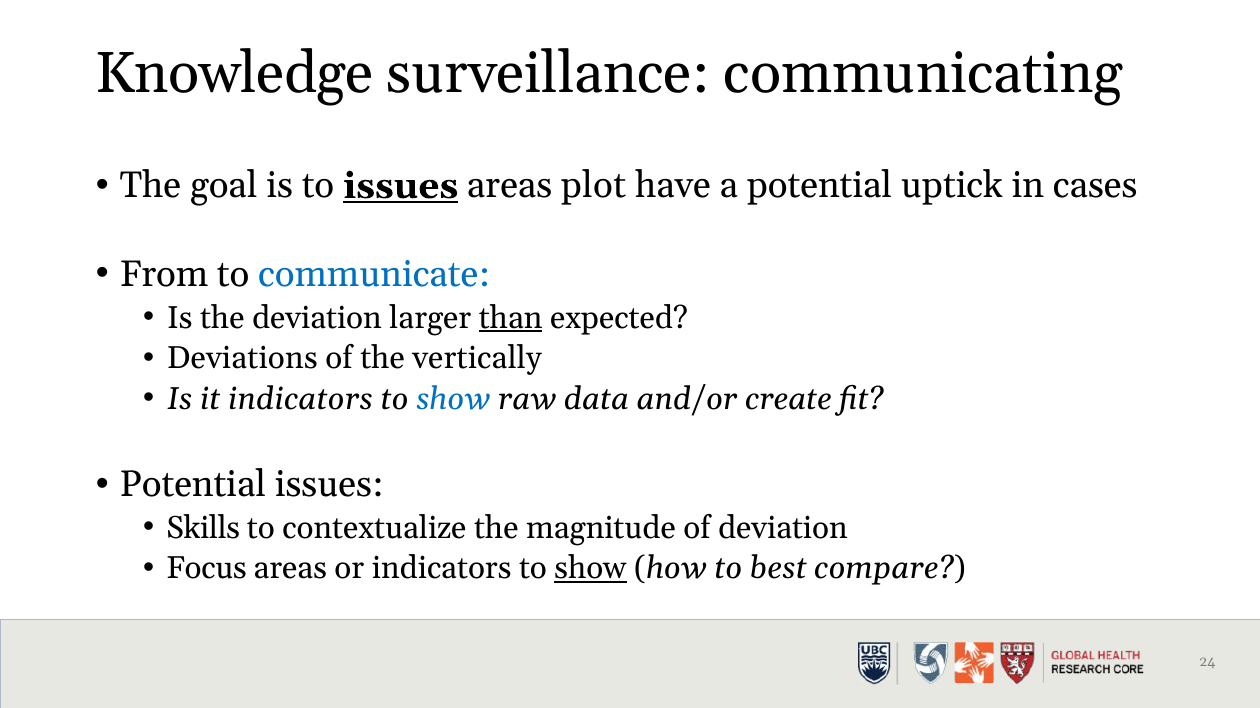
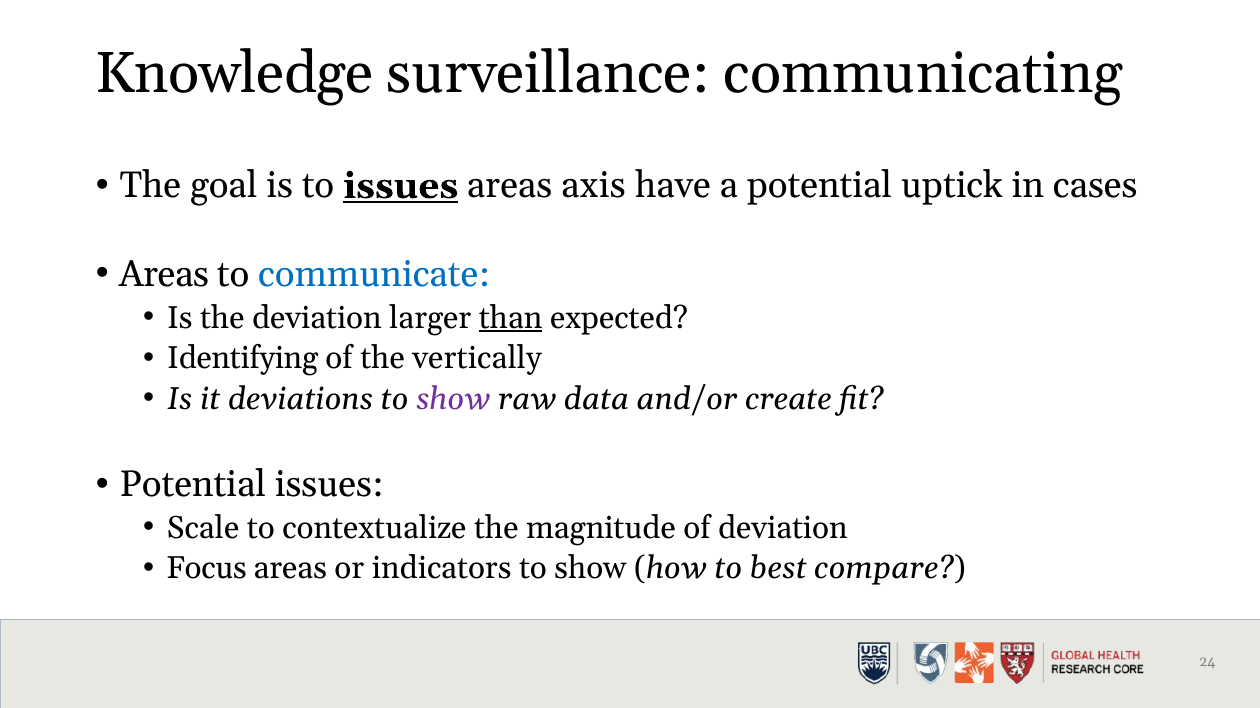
plot: plot -> axis (593, 186)
From: From -> Areas (164, 275)
Deviations: Deviations -> Identifying (242, 359)
it indicators: indicators -> deviations (301, 399)
show colour: blue -> purple (453, 399)
Skills: Skills -> Scale (203, 528)
show underline: present -> none (591, 569)
